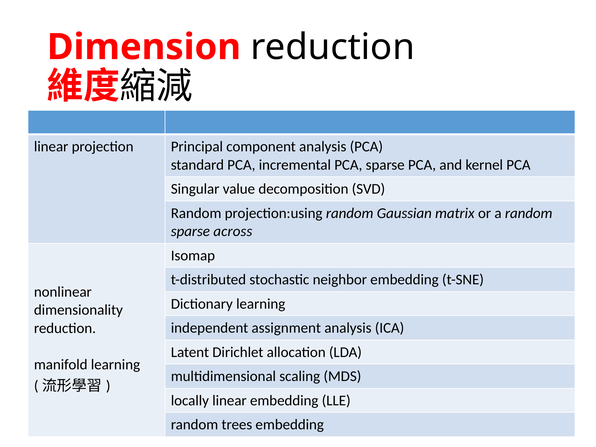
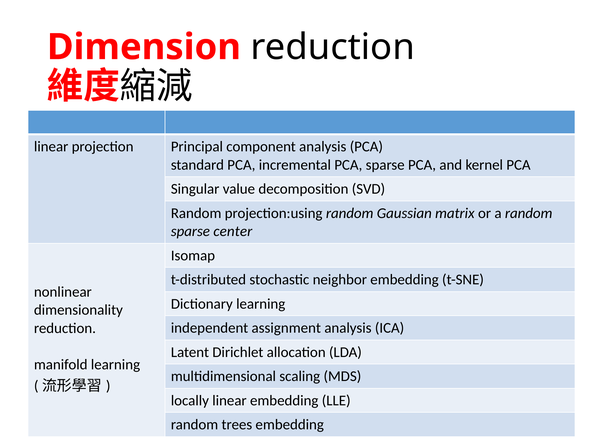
across: across -> center (233, 231)
